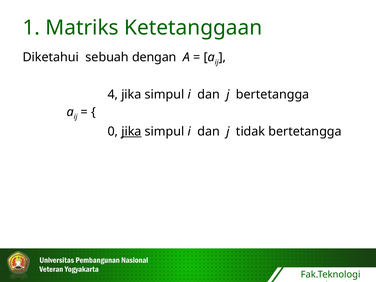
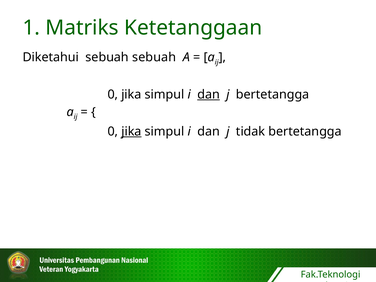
sebuah dengan: dengan -> sebuah (154, 57)
4: 4 -> 0 (113, 94)
dan underline: none -> present (209, 94)
